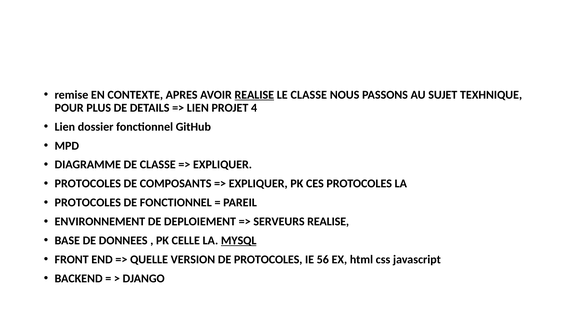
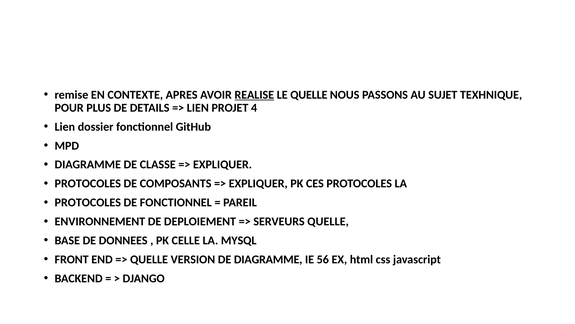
LE CLASSE: CLASSE -> QUELLE (309, 95)
SERVEURS REALISE: REALISE -> QUELLE (328, 221)
MYSQL underline: present -> none (239, 240)
DE PROTOCOLES: PROTOCOLES -> DIAGRAMME (268, 259)
